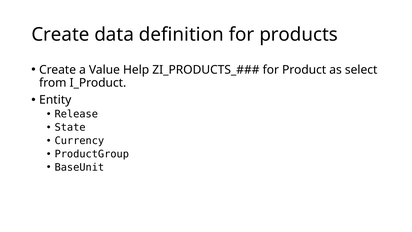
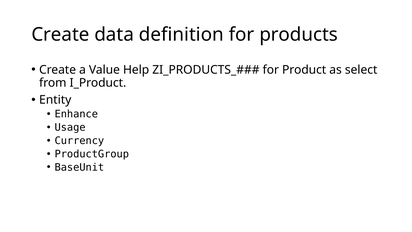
Release: Release -> Enhance (76, 114)
State: State -> Usage (70, 127)
